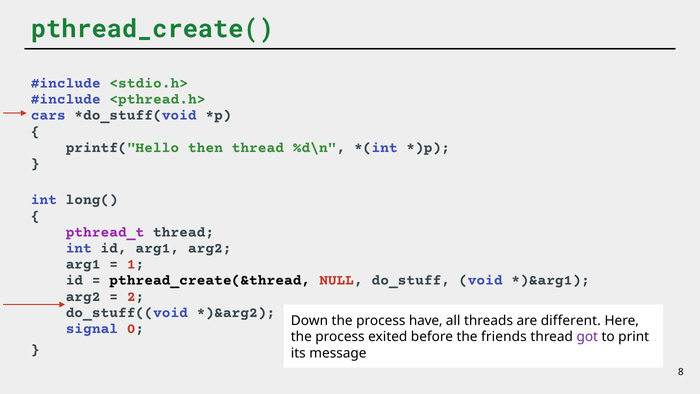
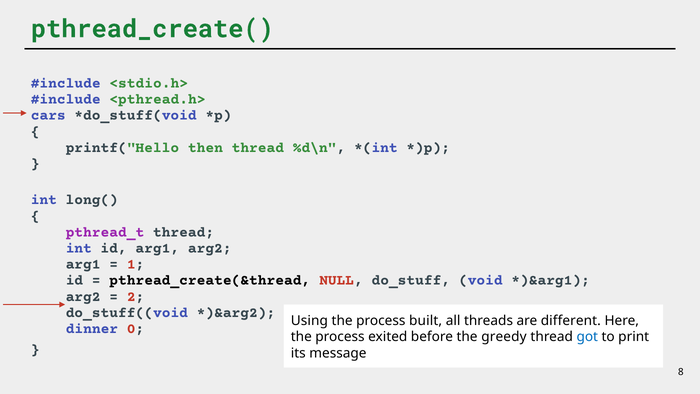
Down: Down -> Using (309, 320)
have: have -> built (426, 320)
signal: signal -> dinner (92, 328)
friends: friends -> greedy (504, 337)
got colour: purple -> blue (587, 337)
